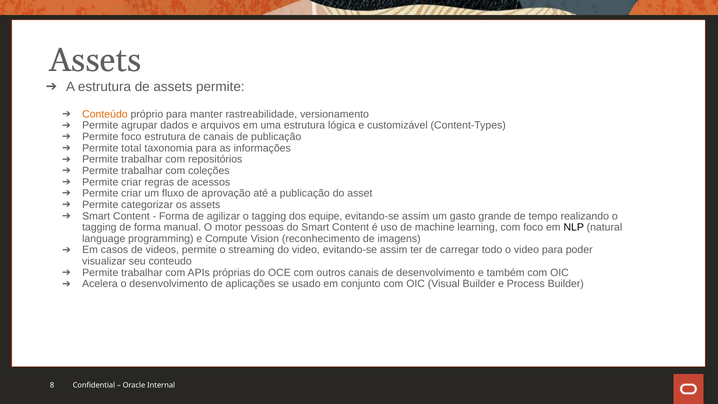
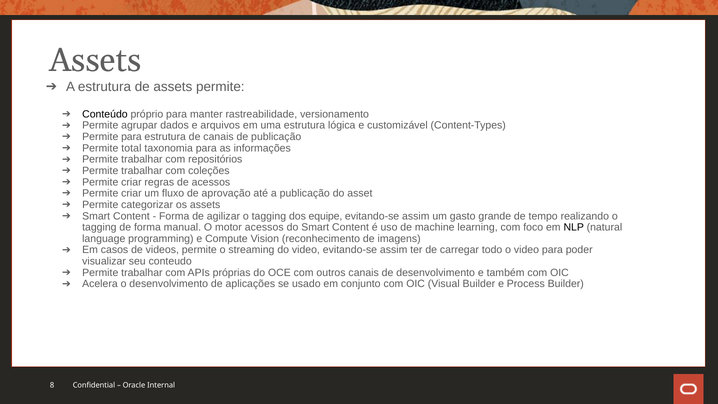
Conteúdo colour: orange -> black (105, 114)
Permite foco: foco -> para (131, 137)
motor pessoas: pessoas -> acessos (264, 227)
